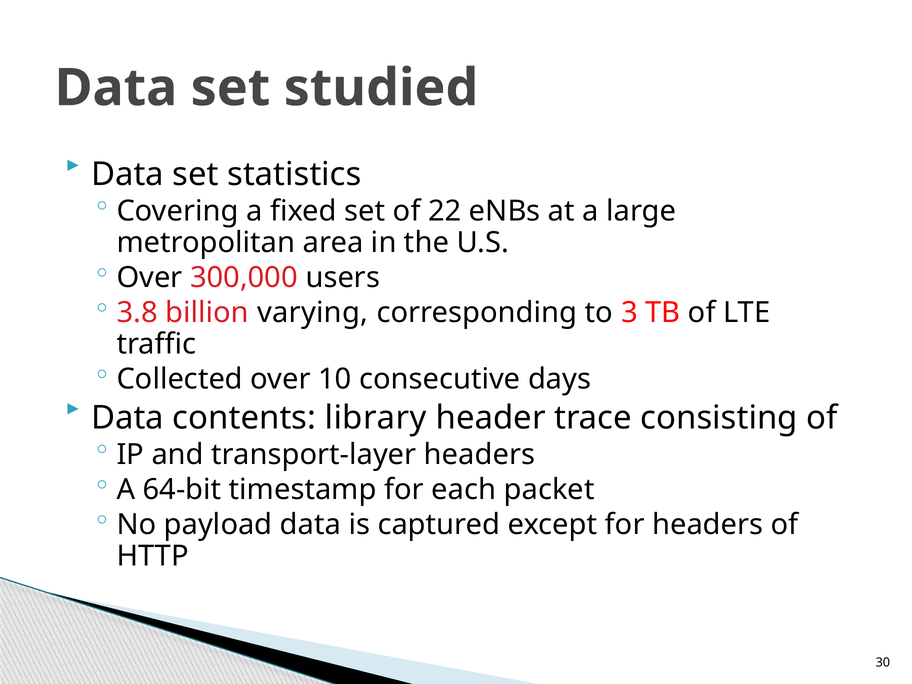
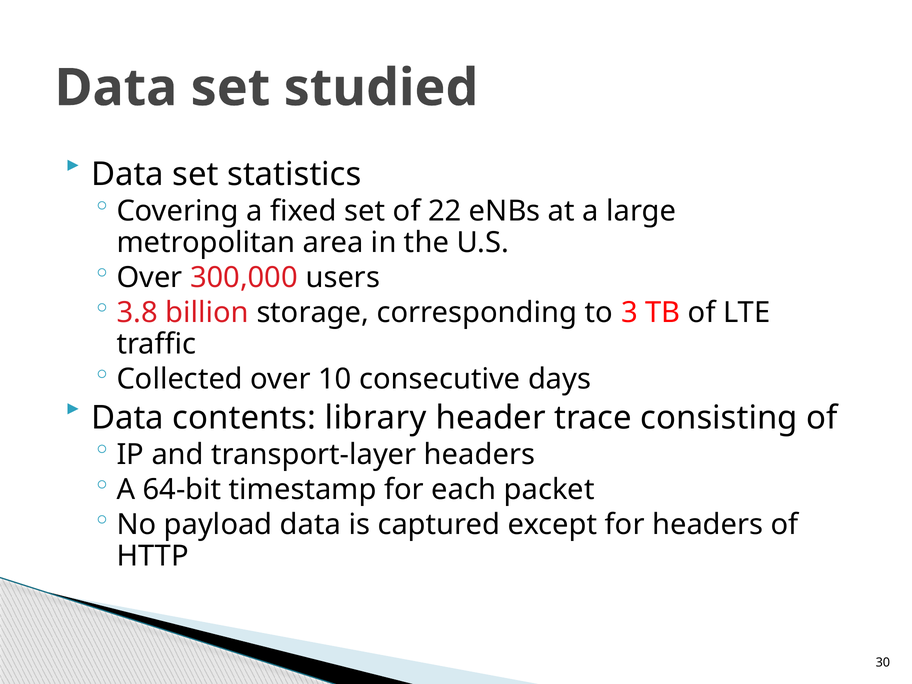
varying: varying -> storage (313, 313)
